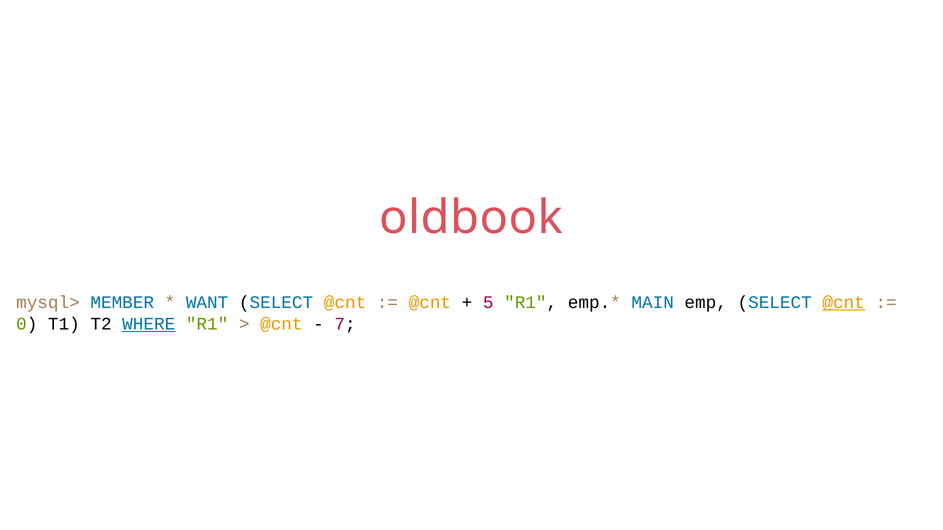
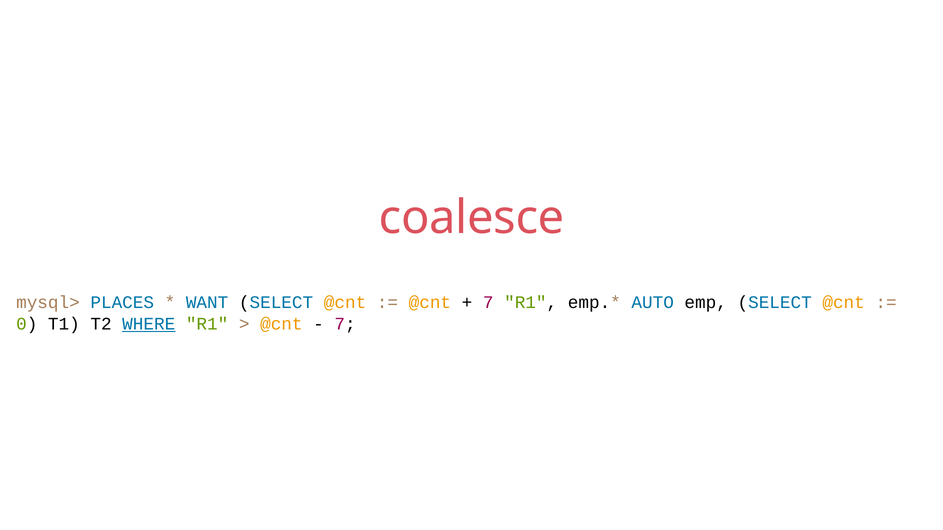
oldbook: oldbook -> coalesce (472, 218)
MEMBER: MEMBER -> PLACES (122, 303)
5: 5 -> 7 (488, 303)
MAIN: MAIN -> AUTO (653, 303)
@cnt underline: present -> none (844, 303)
